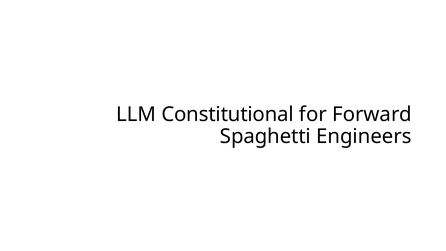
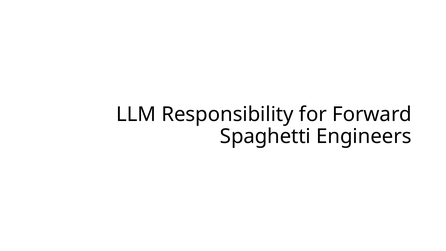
Constitutional: Constitutional -> Responsibility (228, 114)
